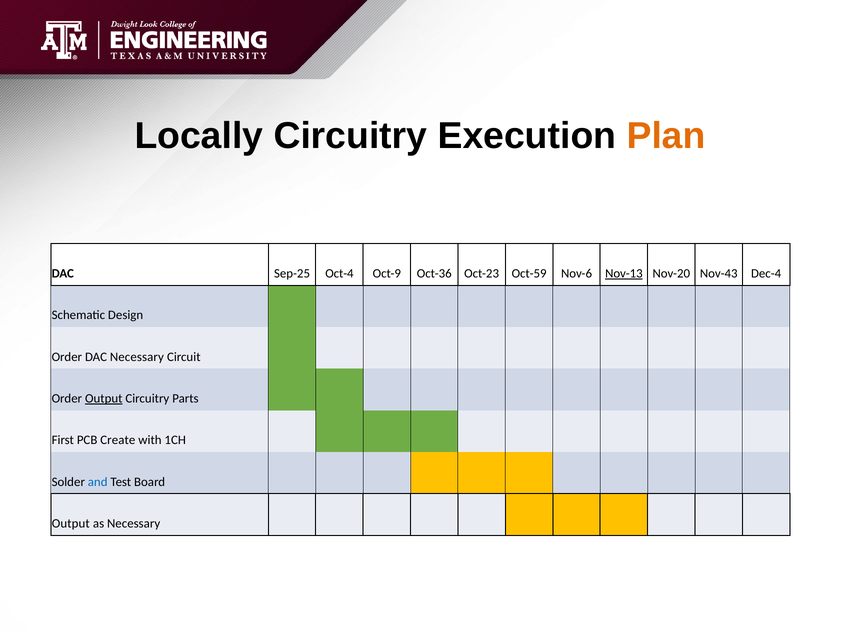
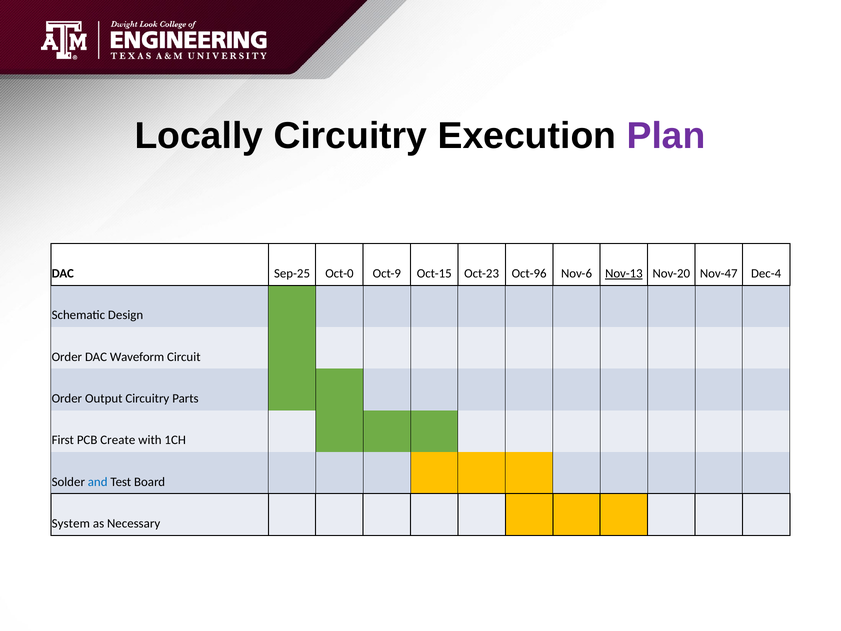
Plan colour: orange -> purple (666, 136)
Oct-4: Oct-4 -> Oct-0 (339, 273)
Oct-36: Oct-36 -> Oct-15 (434, 273)
Oct-59: Oct-59 -> Oct-96 (529, 273)
Nov-43: Nov-43 -> Nov-47 (719, 273)
DAC Necessary: Necessary -> Waveform (137, 357)
Output underline: present -> none (104, 398)
Output: Output -> System (71, 523)
